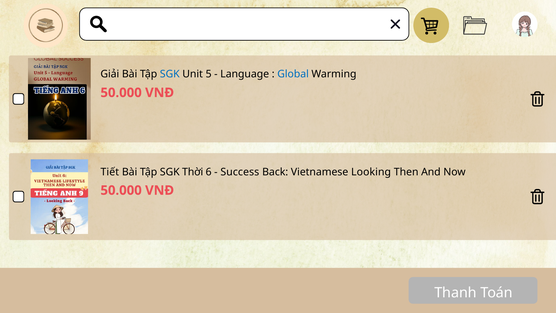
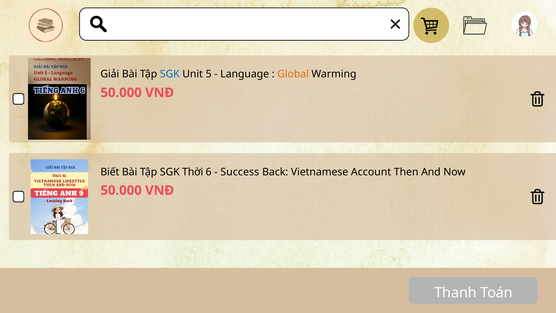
Global colour: blue -> orange (293, 74)
Tiết: Tiết -> Biết (110, 172)
Looking: Looking -> Account (371, 172)
